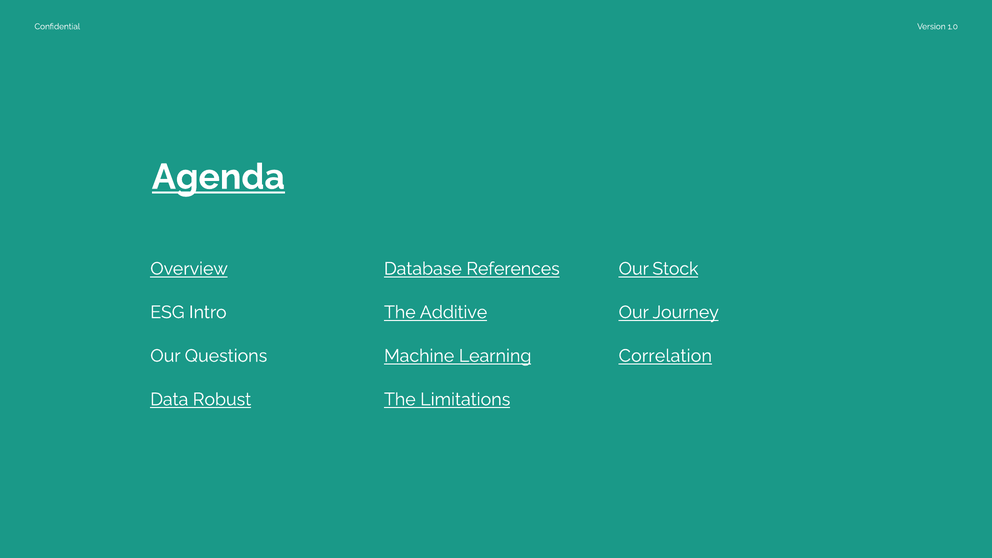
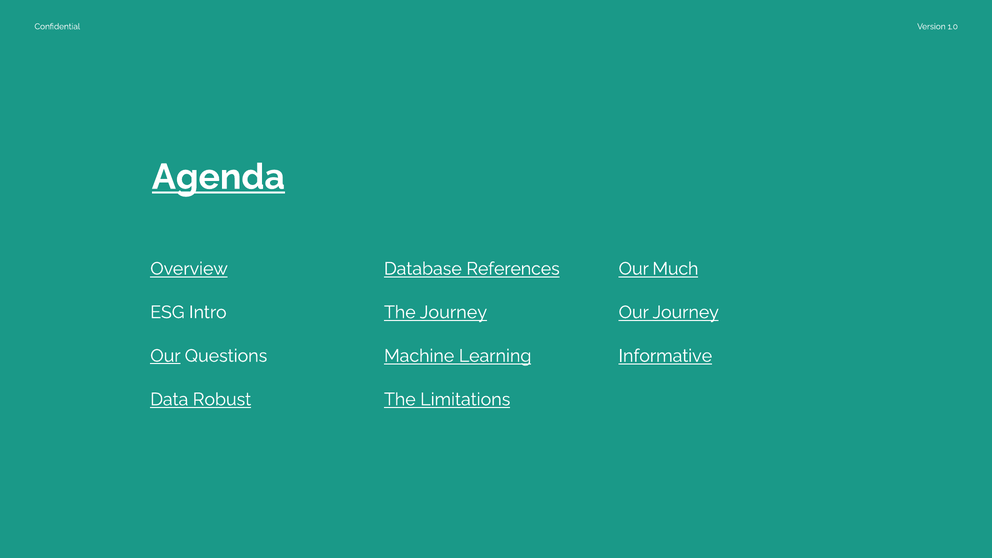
Stock: Stock -> Much (675, 269)
The Additive: Additive -> Journey (453, 312)
Our underline: none -> present (165, 356)
Correlation: Correlation -> Informative (665, 356)
